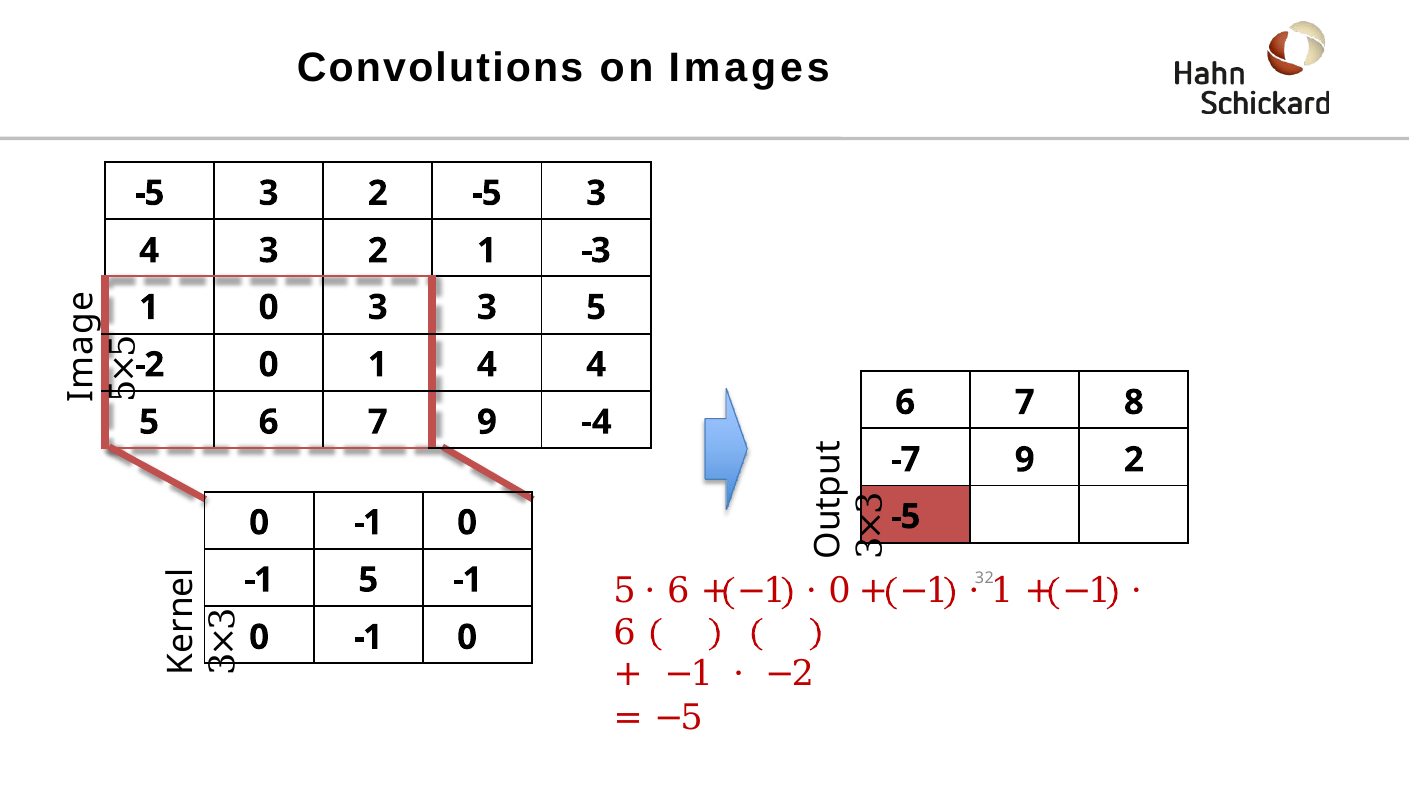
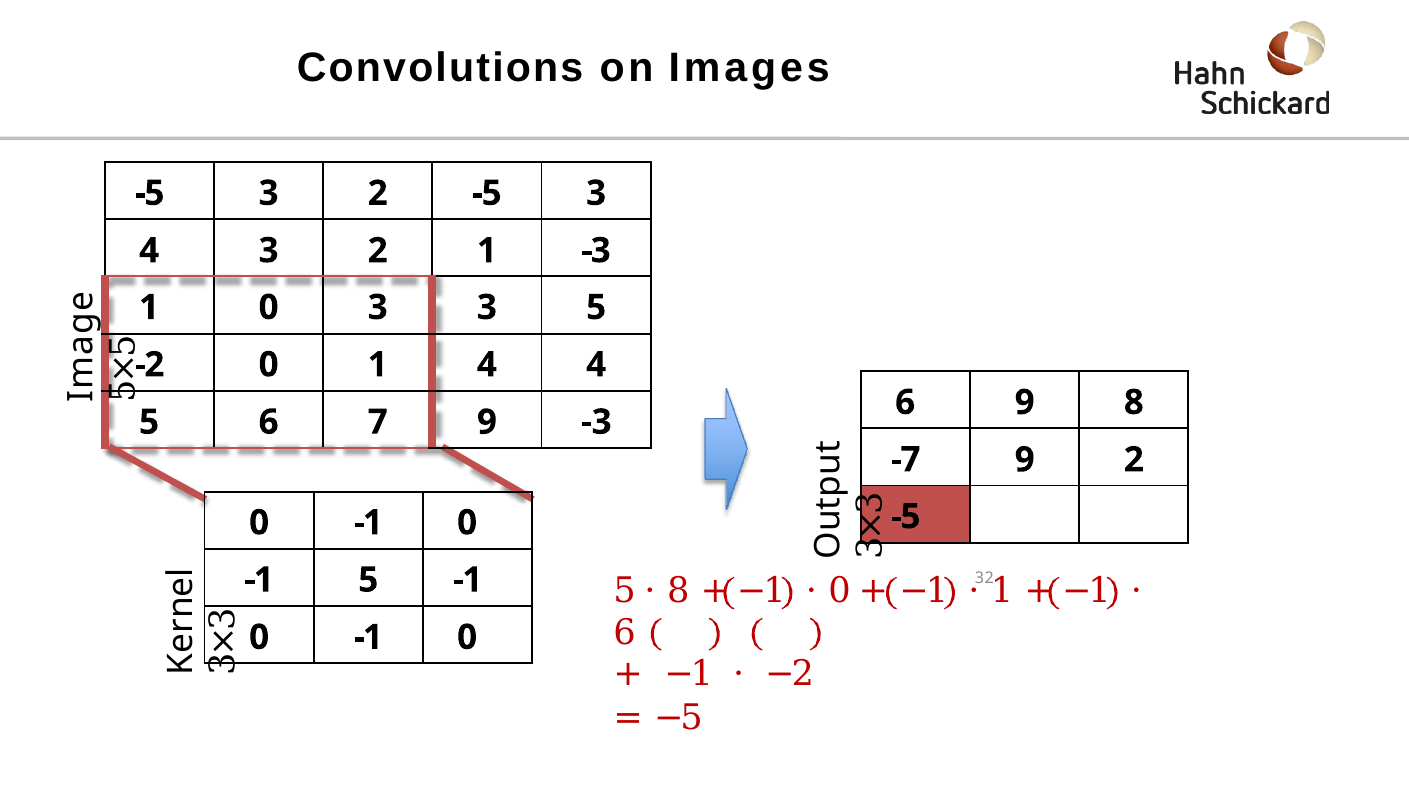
7: 7 -> 9 (1025, 402)
9 -4: -4 -> -3 (596, 422)
6: 6 -> 8 (678, 591)
